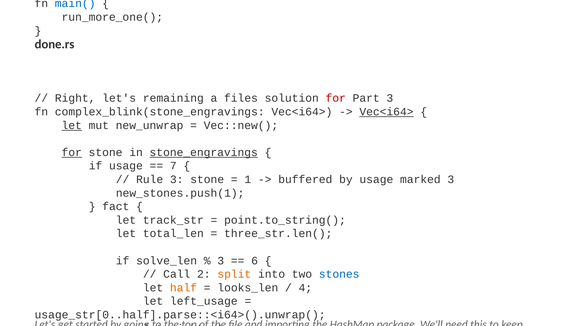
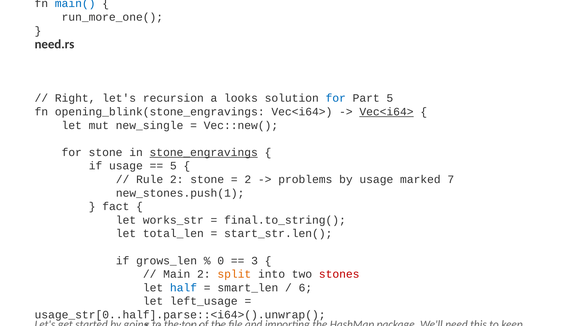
done.rs: done.rs -> need.rs (54, 44)
remaining: remaining -> recursion (173, 98)
files: files -> looks (241, 98)
for colour: red -> blue (336, 98)
Part 3: 3 -> 5 (390, 98)
complex_blink(stone_engravings: complex_blink(stone_engravings -> opening_blink(stone_engravings (160, 112)
let underline: present -> none (72, 125)
new_unwrap: new_unwrap -> new_single (150, 125)
for underline: present -> none (72, 152)
7: 7 -> 5 (173, 166)
3: 3 -> 2 (177, 179)
1: 1 -> 2 (248, 179)
buffered: buffered -> problems (305, 179)
marked 3: 3 -> 7 (451, 179)
track_str: track_str -> works_str (173, 220)
point.to_string(: point.to_string( -> final.to_string( (285, 220)
three_str.len(: three_str.len( -> start_str.len( (278, 233)
solve_len: solve_len -> grows_len (167, 260)
3: 3 -> 0 (221, 260)
6: 6 -> 3 (255, 260)
Call: Call -> Main (177, 274)
stones colour: blue -> red (339, 274)
half colour: orange -> blue (184, 287)
looks_len: looks_len -> smart_len (248, 287)
4: 4 -> 6 (305, 287)
